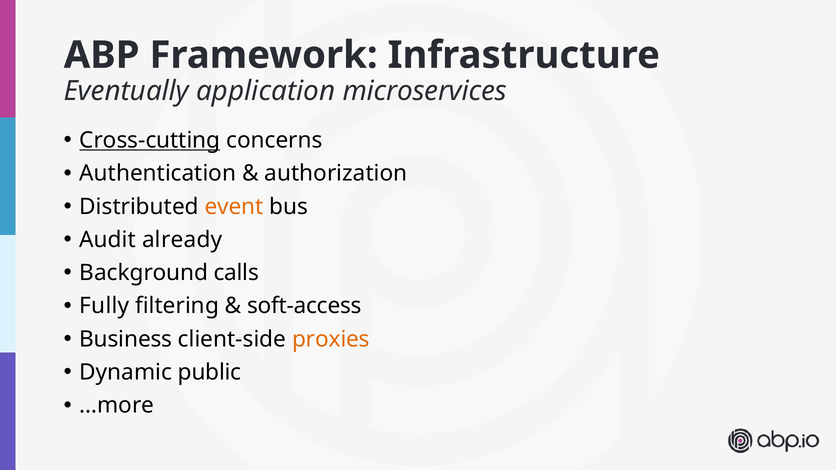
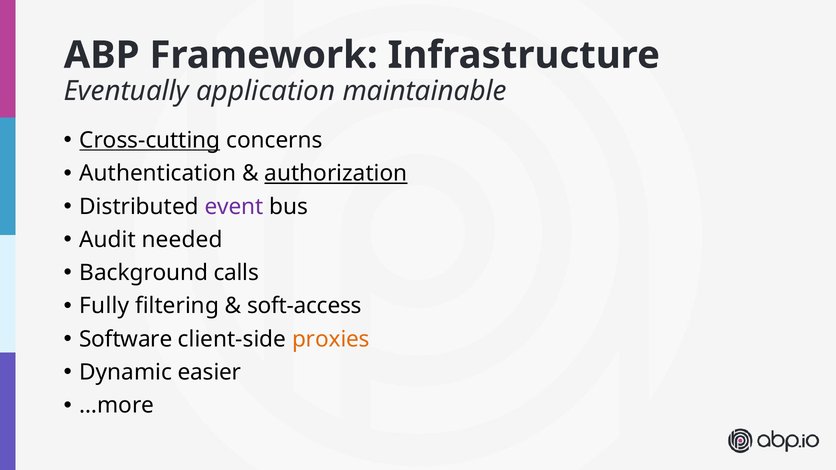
microservices: microservices -> maintainable (425, 91)
authorization underline: none -> present (336, 174)
event colour: orange -> purple (234, 207)
already: already -> needed (182, 240)
Business: Business -> Software (126, 339)
public: public -> easier (209, 372)
